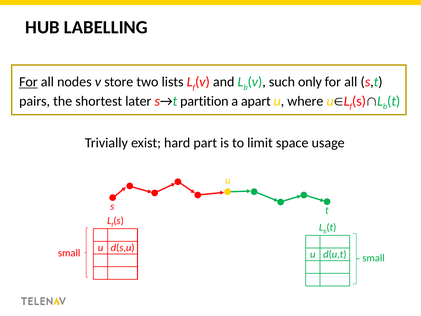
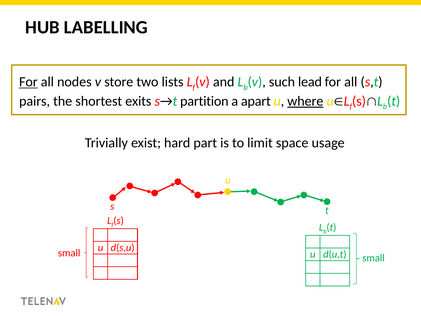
only: only -> lead (310, 82)
later: later -> exits (138, 101)
where underline: none -> present (305, 101)
